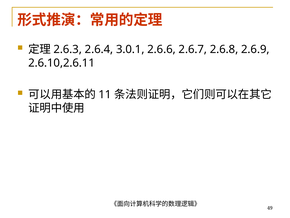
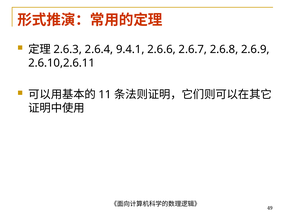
3.0.1: 3.0.1 -> 9.4.1 (130, 49)
